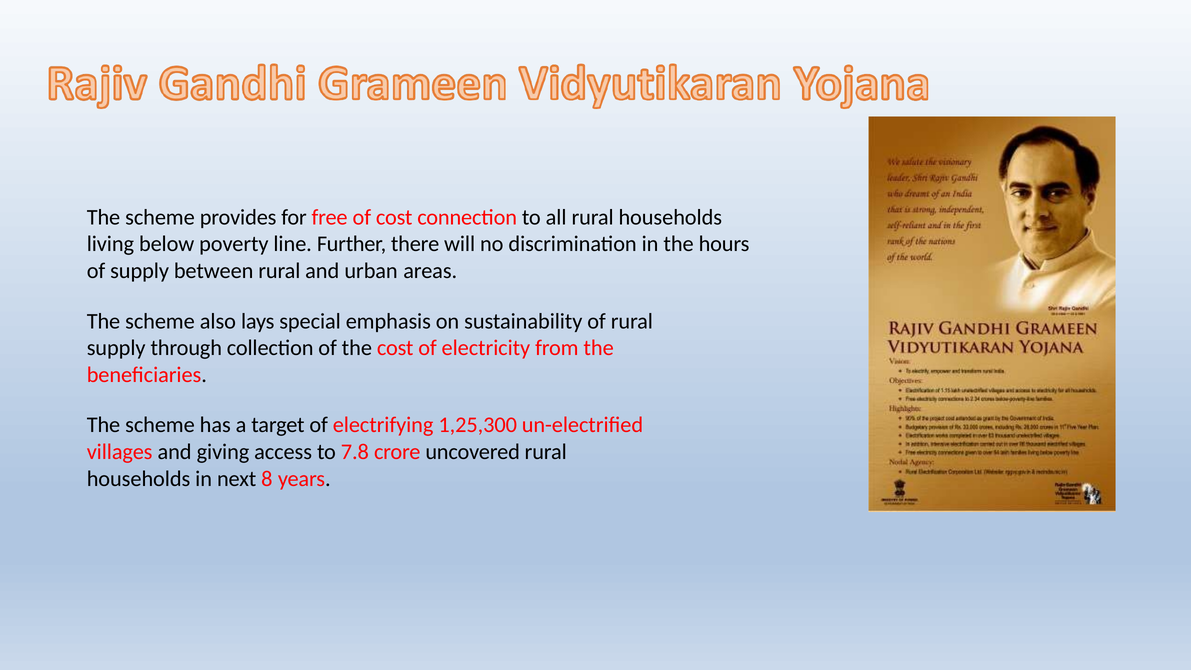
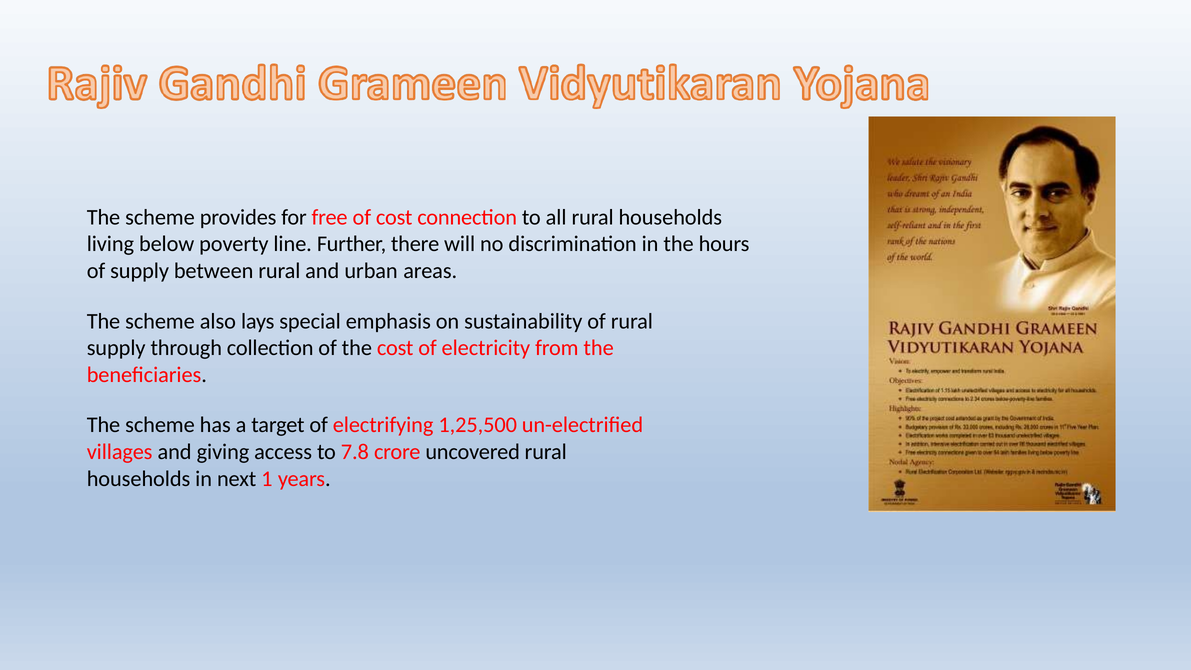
1,25,300: 1,25,300 -> 1,25,500 (478, 425)
8: 8 -> 1 (267, 479)
